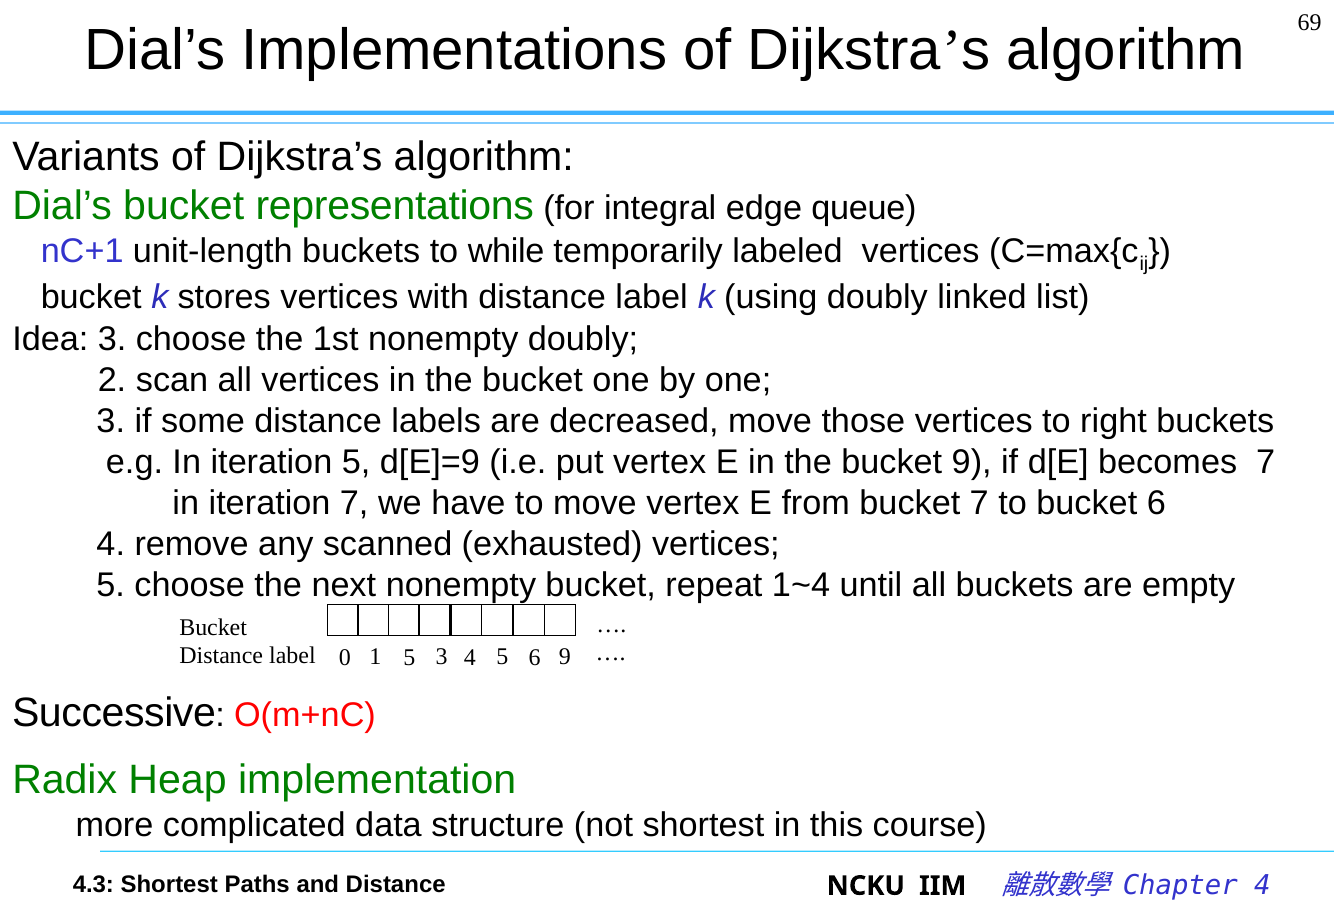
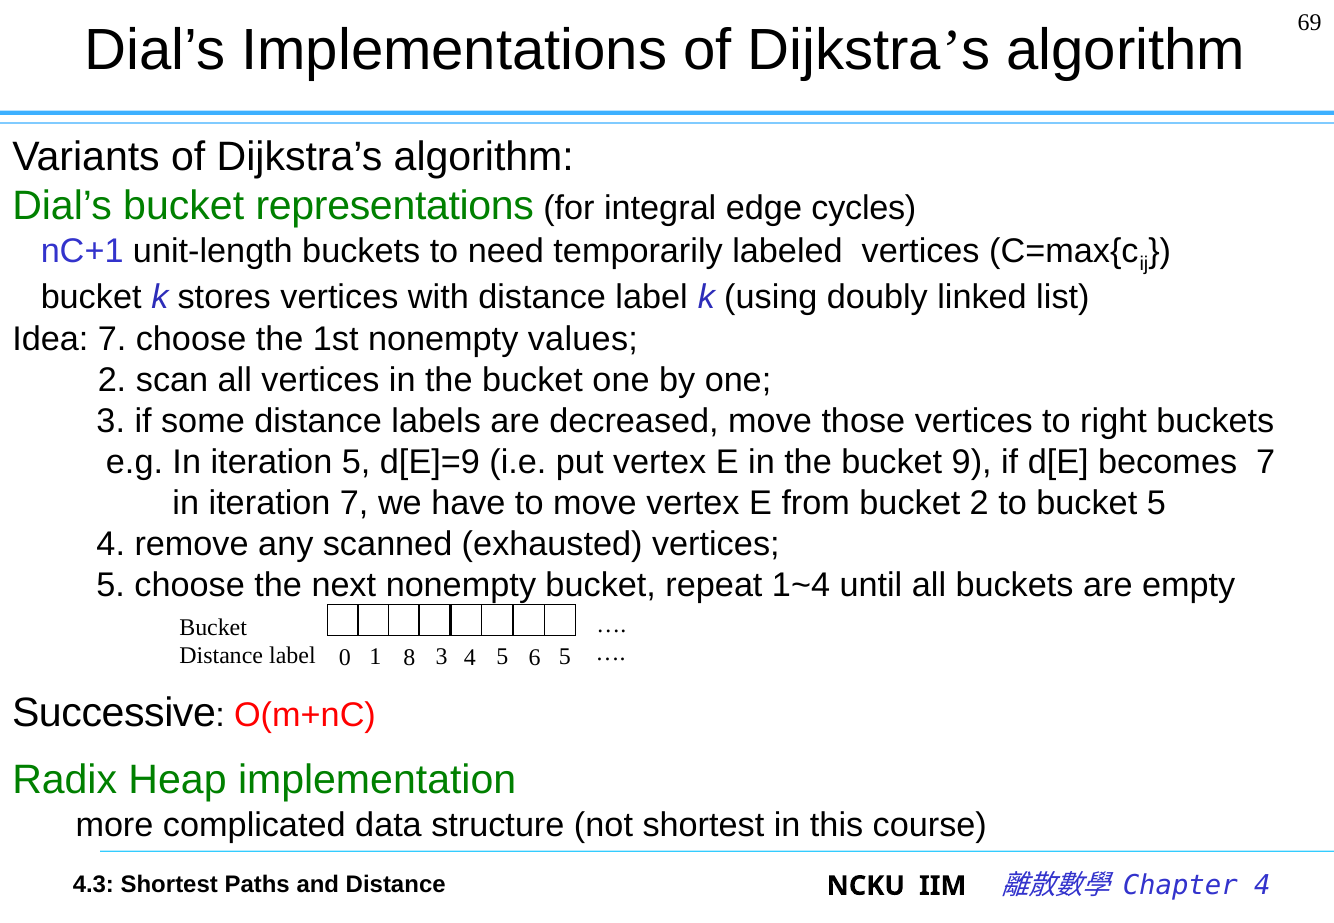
queue: queue -> cycles (864, 209)
while: while -> need (506, 251)
Idea 3: 3 -> 7 (112, 339)
nonempty doubly: doubly -> values (583, 339)
bucket 7: 7 -> 2 (979, 503)
bucket 6: 6 -> 5 (1156, 503)
1 5: 5 -> 8 (409, 658)
6 9: 9 -> 5 (565, 657)
